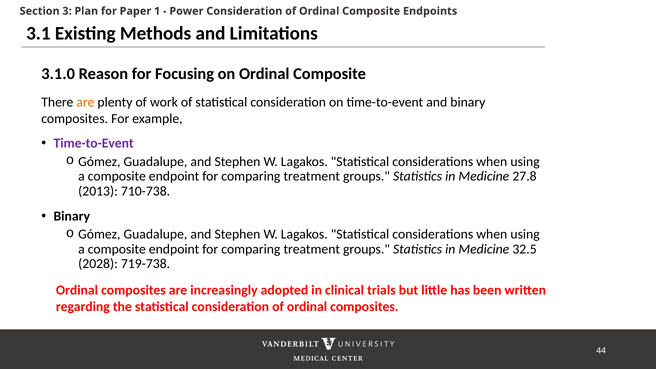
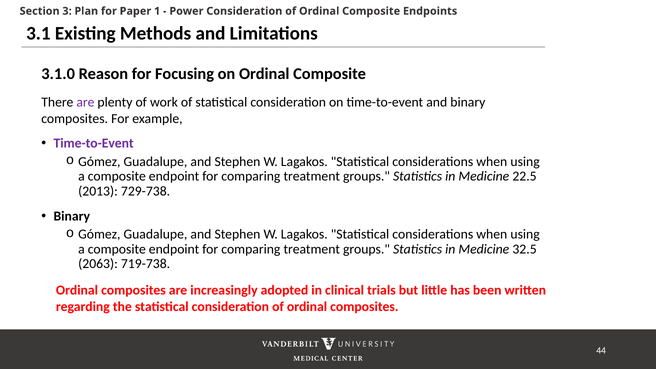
are colour: orange -> purple (85, 102)
27.8: 27.8 -> 22.5 (525, 176)
710-738: 710-738 -> 729-738 (146, 191)
2028: 2028 -> 2063 (98, 264)
